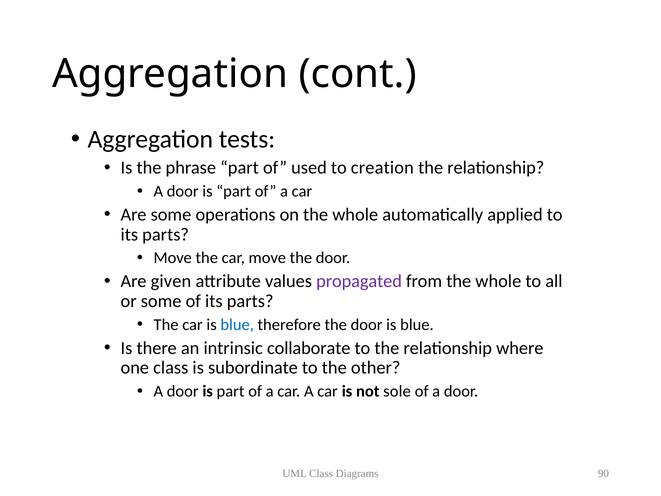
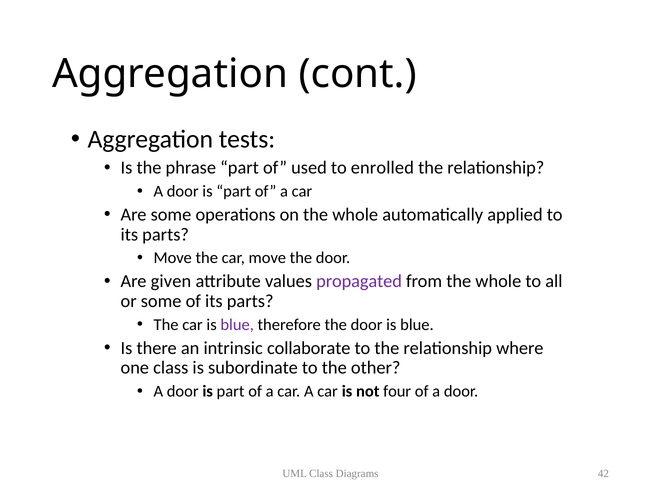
creation: creation -> enrolled (382, 168)
blue colour: blue -> purple (237, 324)
sole: sole -> four (397, 391)
90: 90 -> 42 (603, 473)
